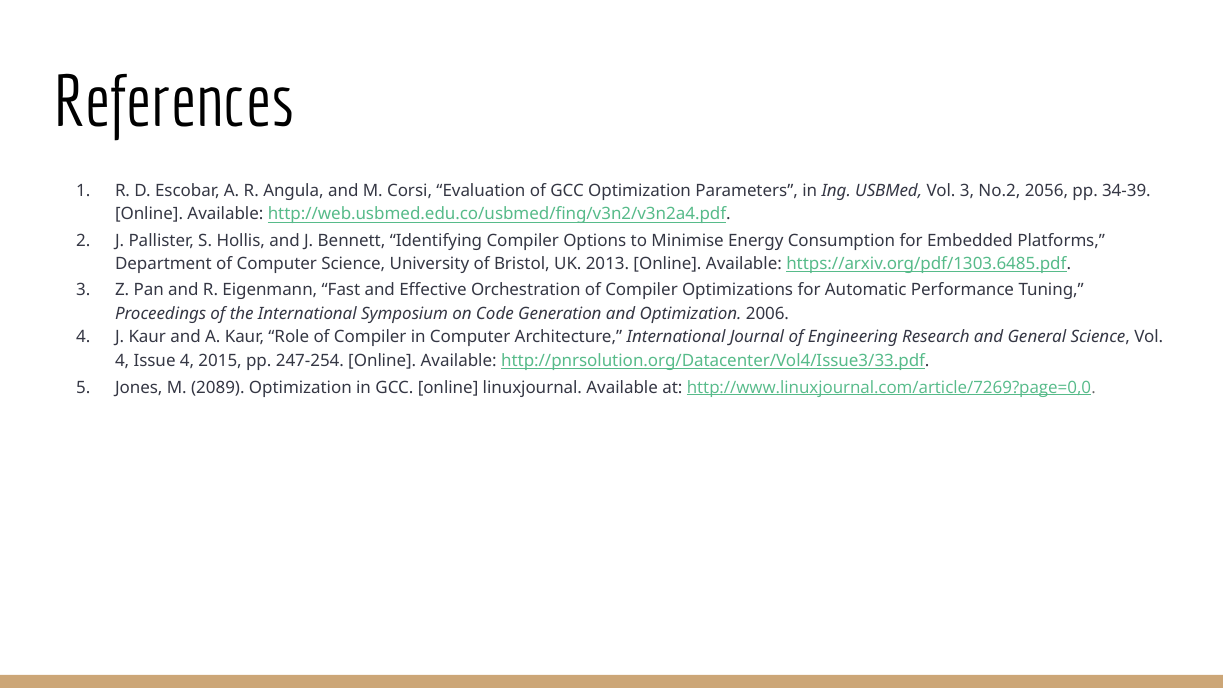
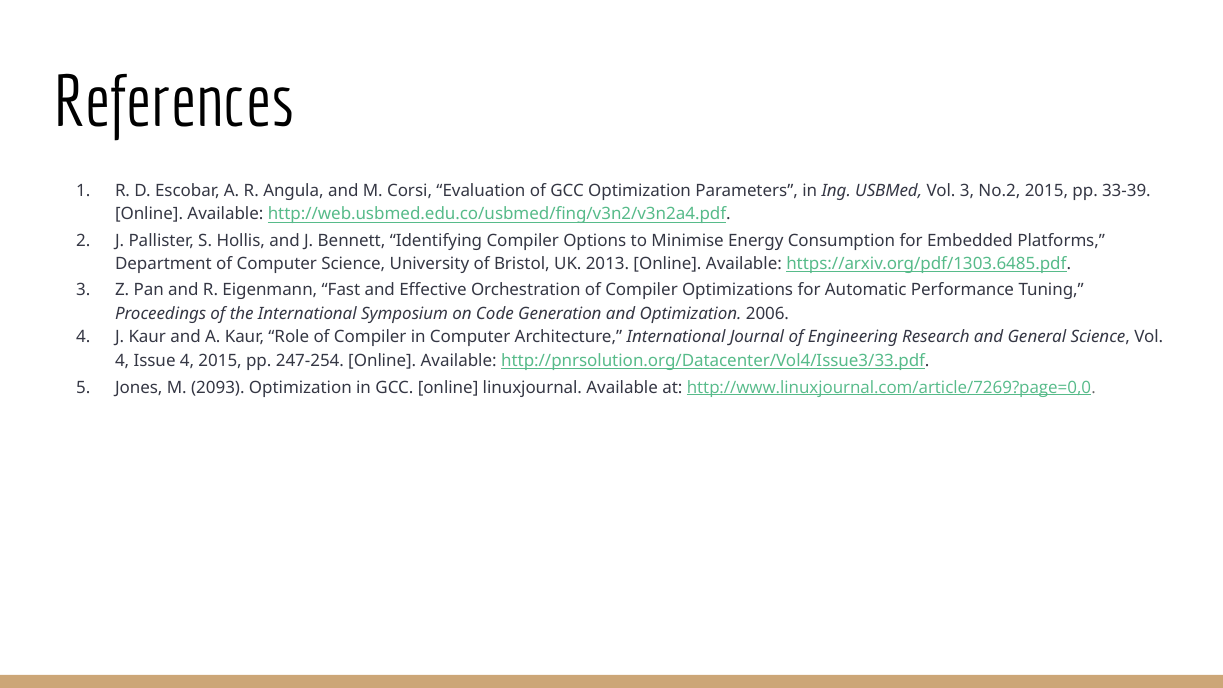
No.2 2056: 2056 -> 2015 (1046, 191)
34-39: 34-39 -> 33-39 (1126, 191)
2089: 2089 -> 2093 (218, 387)
